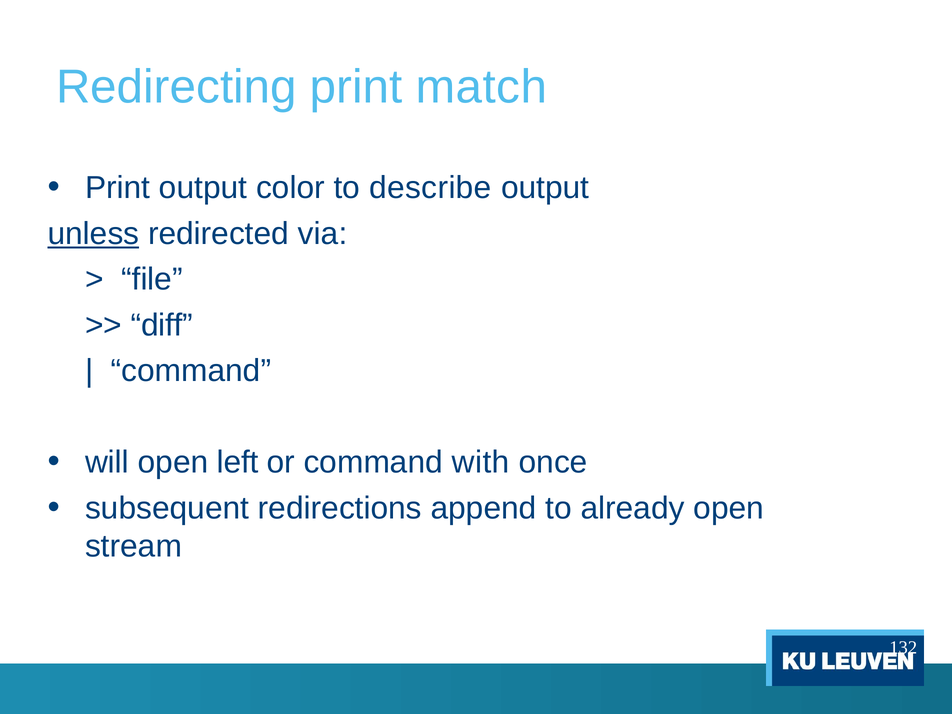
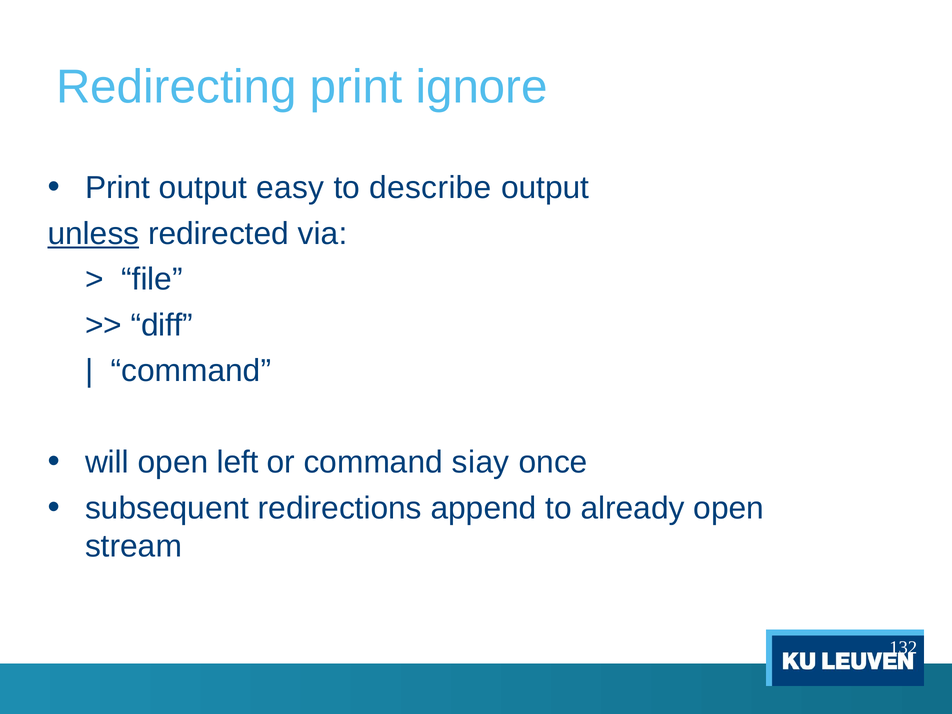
match: match -> ignore (482, 87)
color: color -> easy (290, 188)
with: with -> siay (481, 462)
